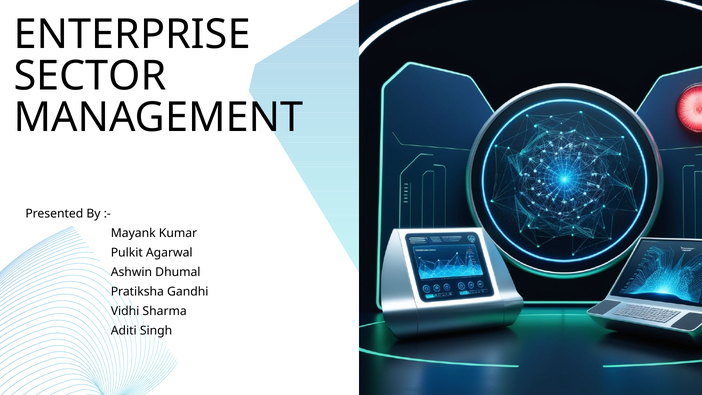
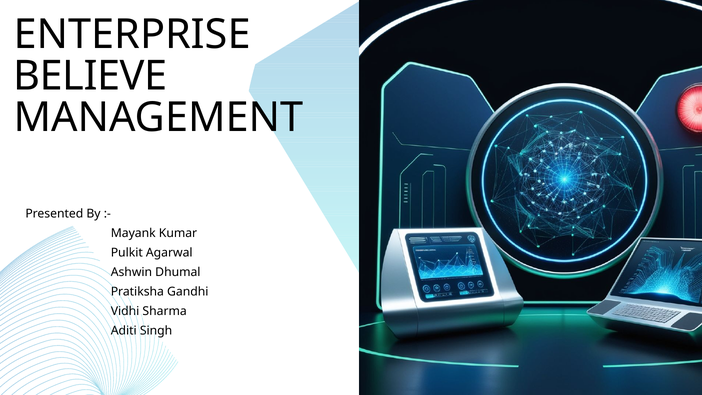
SECTOR: SECTOR -> BELIEVE (90, 76)
